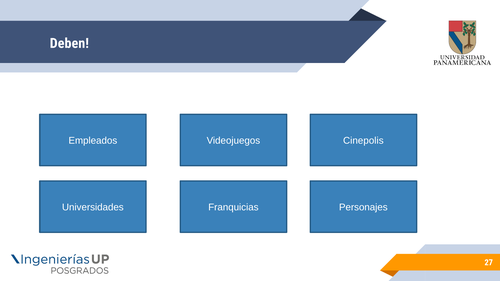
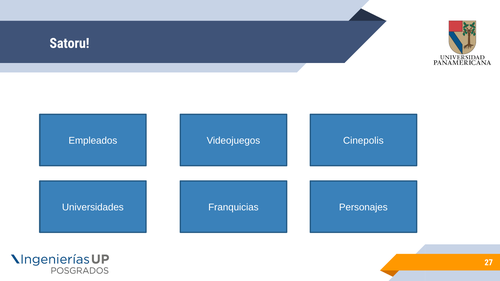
Deben: Deben -> Satoru (69, 43)
